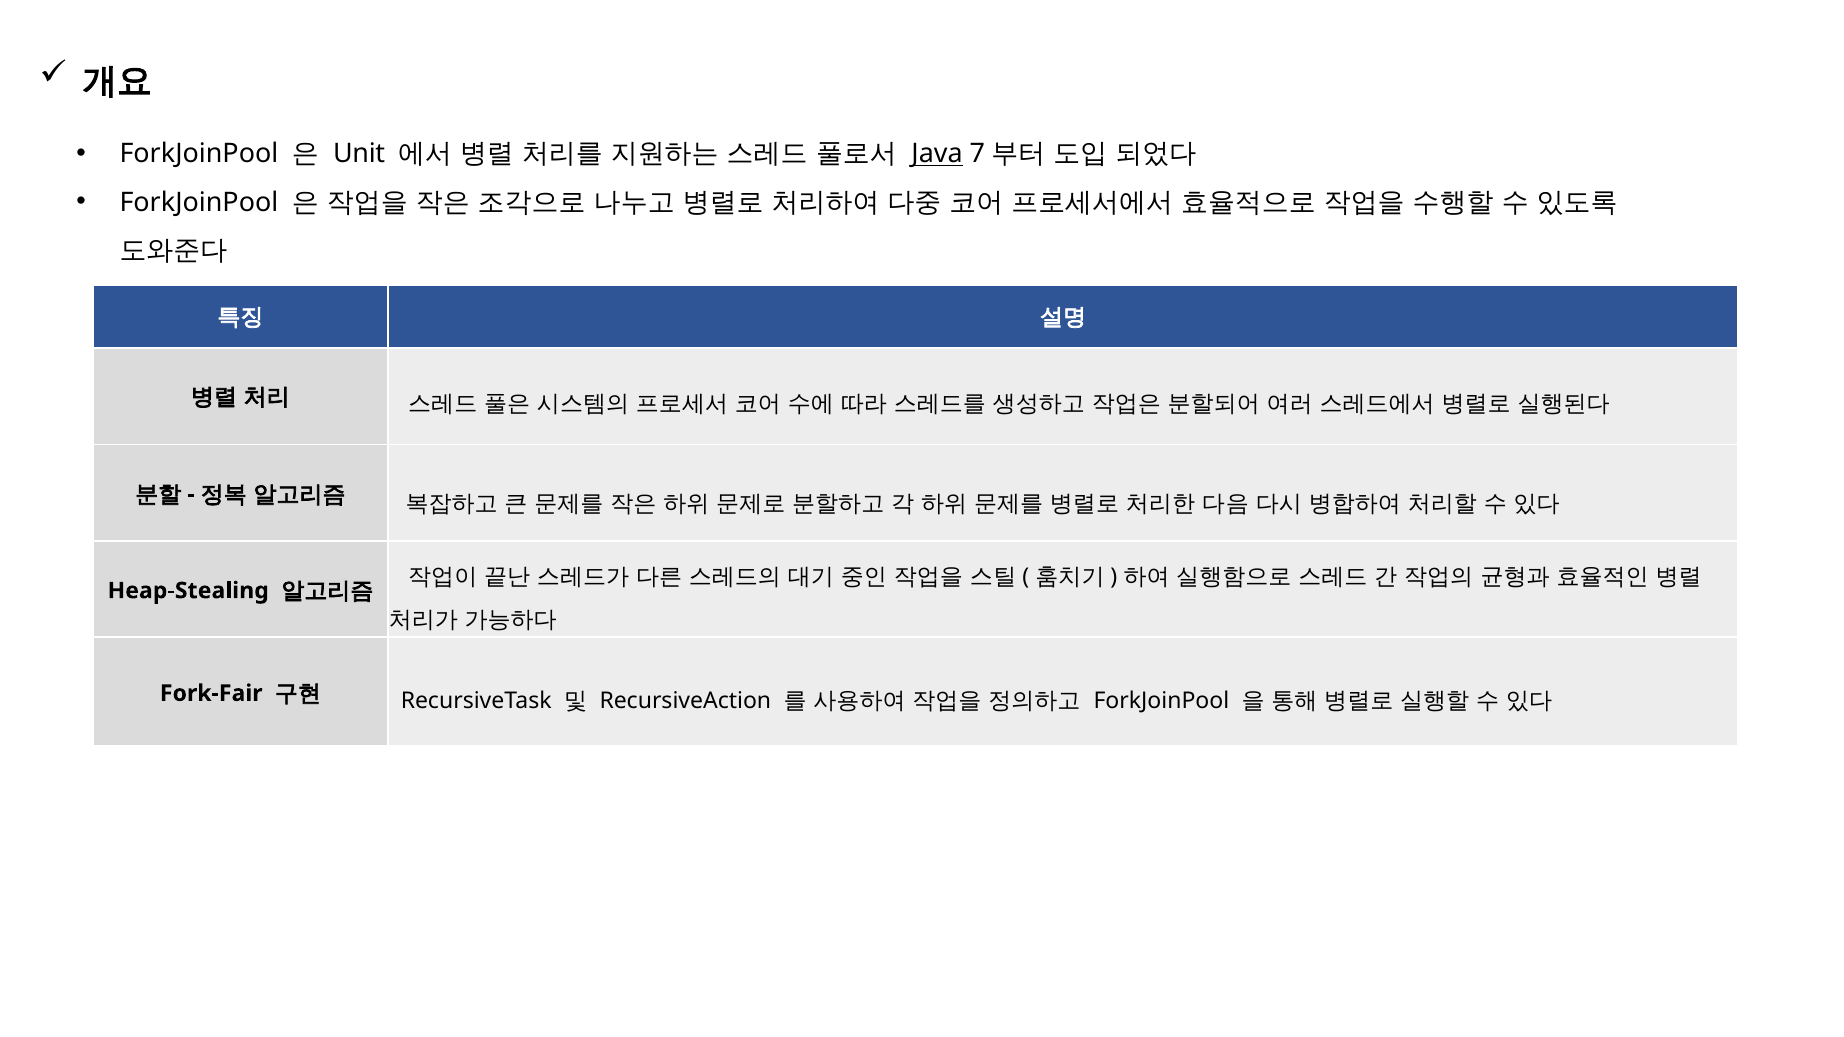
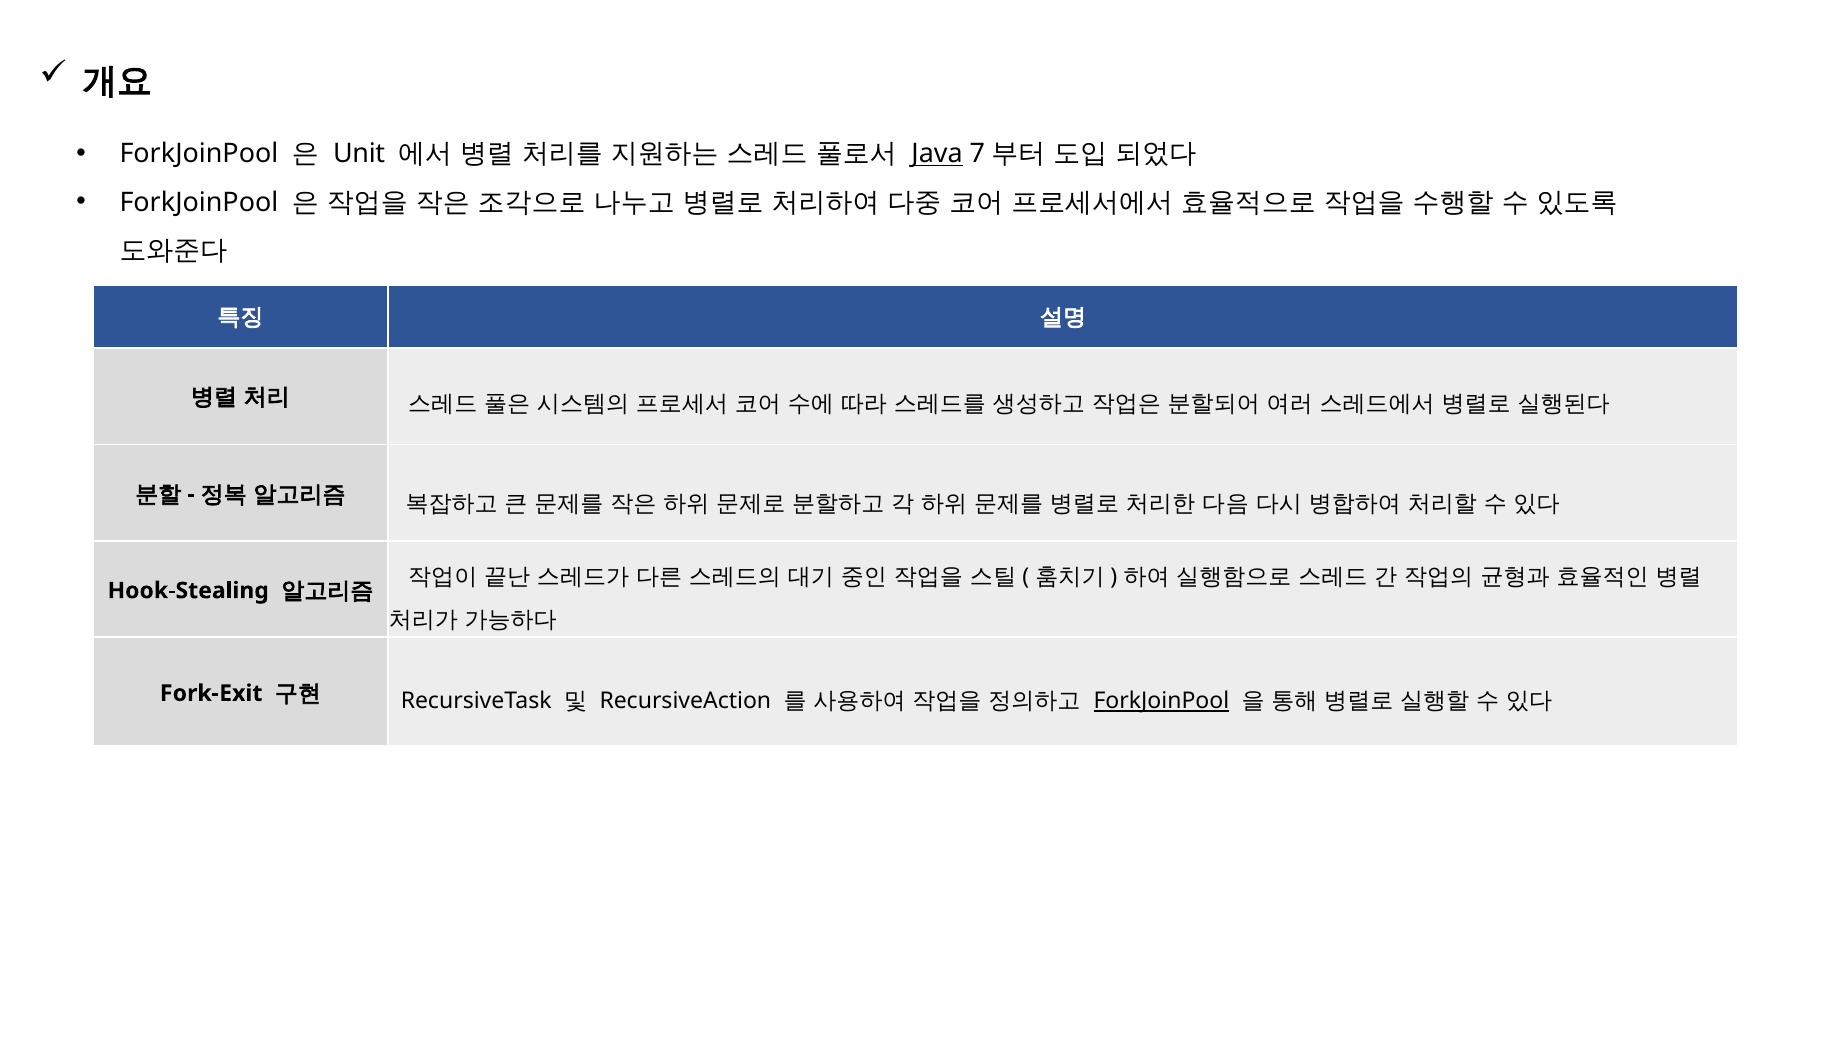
Heap-Stealing: Heap-Stealing -> Hook-Stealing (188, 591)
Fork-Fair: Fork-Fair -> Fork-Exit (211, 693)
ForkJoinPool underline: none -> present (1161, 701)
